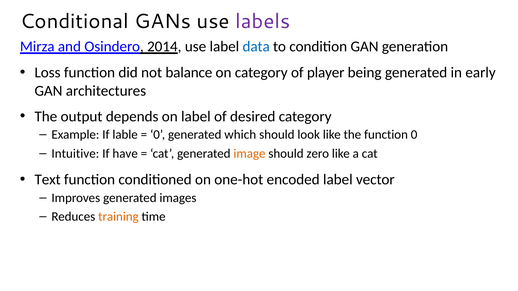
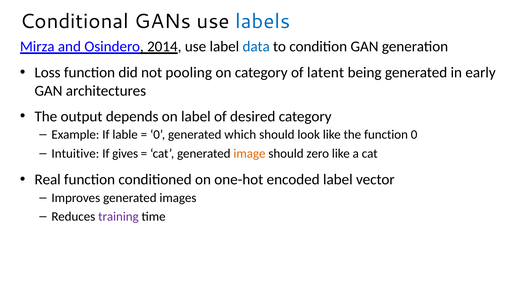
labels colour: purple -> blue (263, 22)
balance: balance -> pooling (189, 73)
player: player -> latent (326, 73)
have: have -> gives (125, 154)
Text: Text -> Real (48, 180)
training colour: orange -> purple (118, 217)
